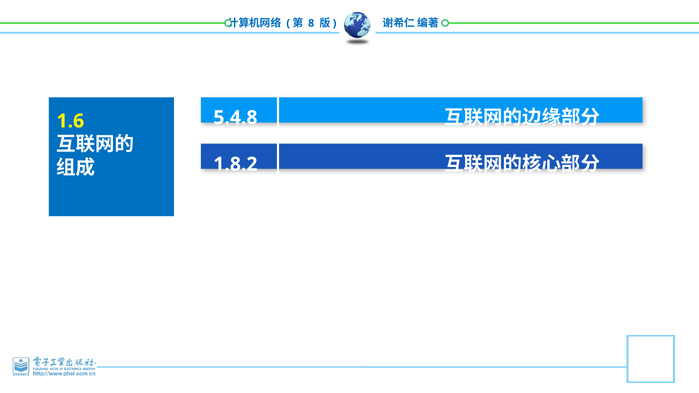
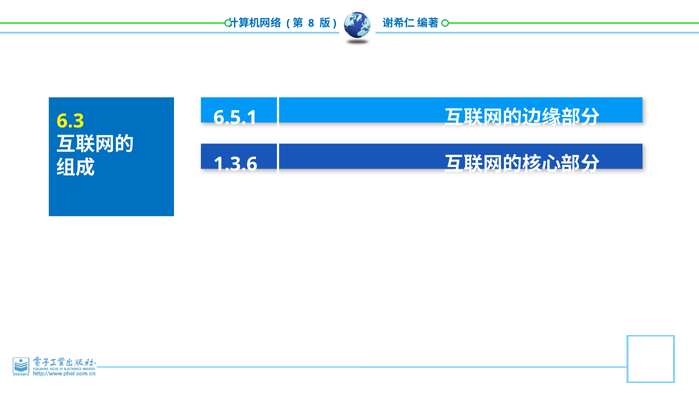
5.4.8: 5.4.8 -> 6.5.1 (235, 118)
1.6: 1.6 -> 6.3 (70, 121)
1.8.2: 1.8.2 -> 1.3.6 (235, 164)
